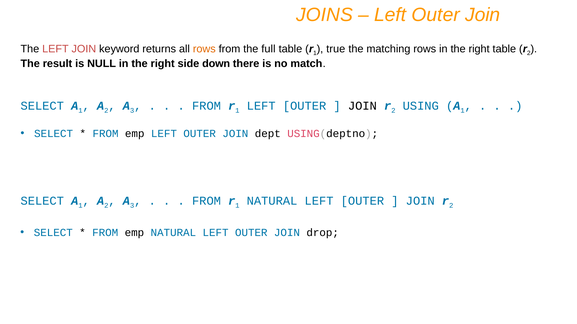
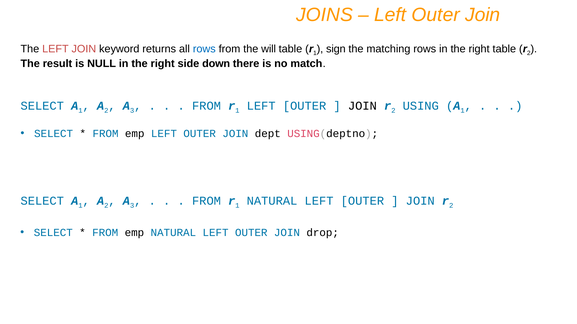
rows colour: orange -> blue (204, 49)
full: full -> will (269, 49)
true: true -> sign (336, 49)
